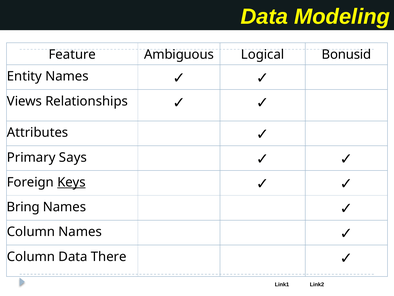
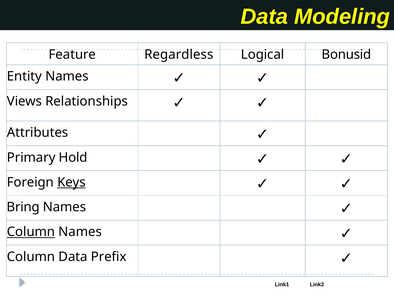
Ambiguous: Ambiguous -> Regardless (179, 54)
Says: Says -> Hold (73, 157)
Column underline: none -> present (31, 232)
There: There -> Prefix (109, 256)
